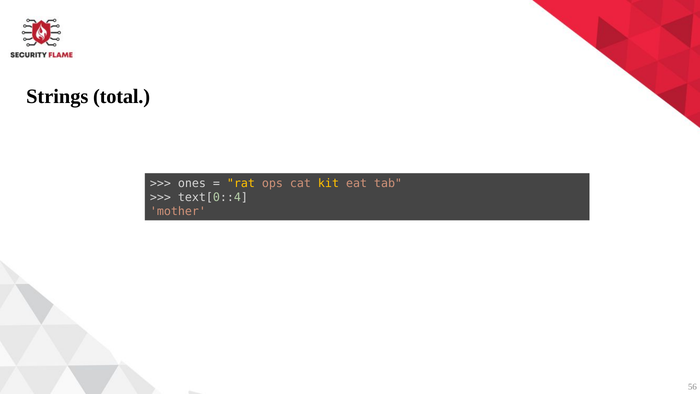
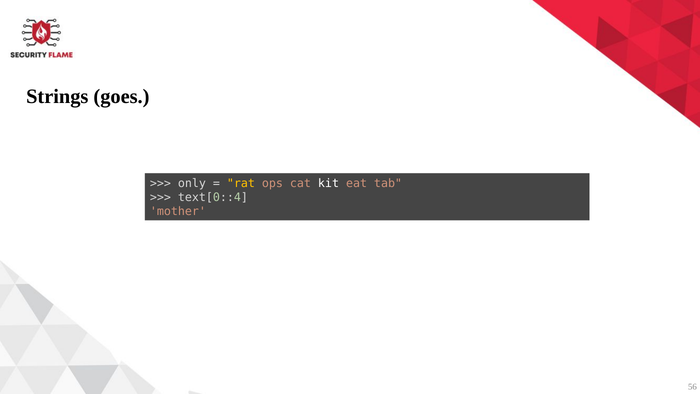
total: total -> goes (122, 96)
ones: ones -> only (192, 183)
kit colour: yellow -> white (328, 183)
